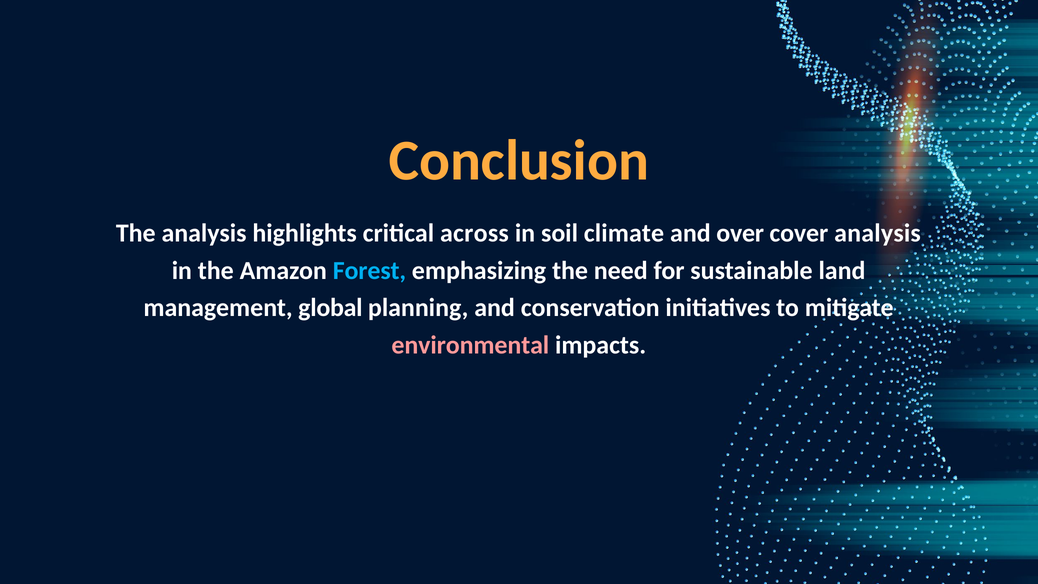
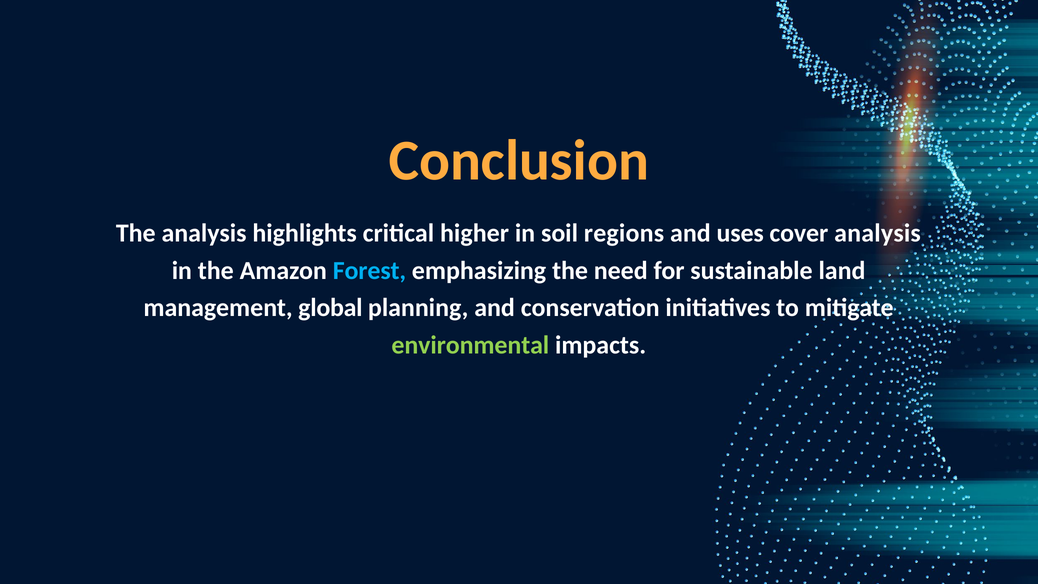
across: across -> higher (475, 233)
climate: climate -> regions (624, 233)
over: over -> uses (740, 233)
environmental colour: pink -> light green (470, 345)
